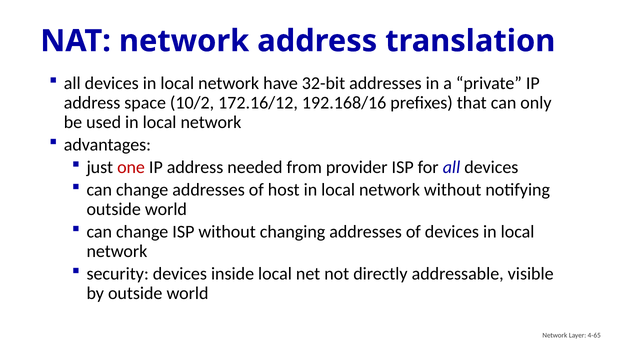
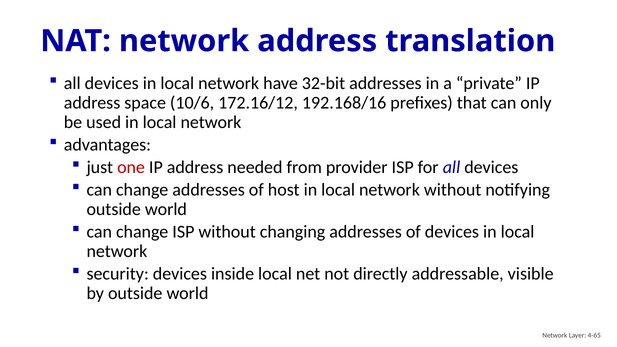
10/2: 10/2 -> 10/6 (192, 103)
